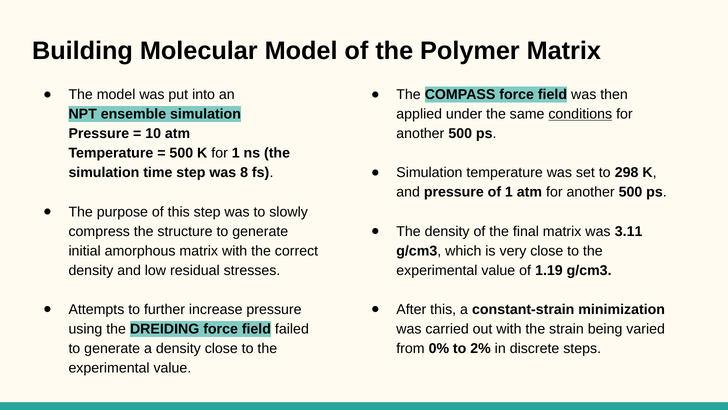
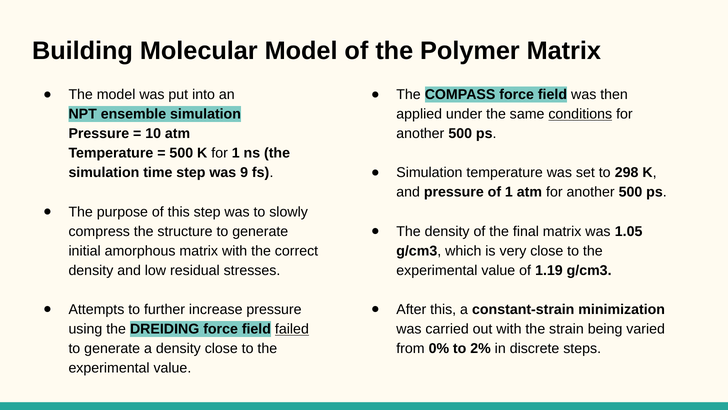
8: 8 -> 9 (244, 173)
3.11: 3.11 -> 1.05 (629, 231)
failed underline: none -> present (292, 329)
